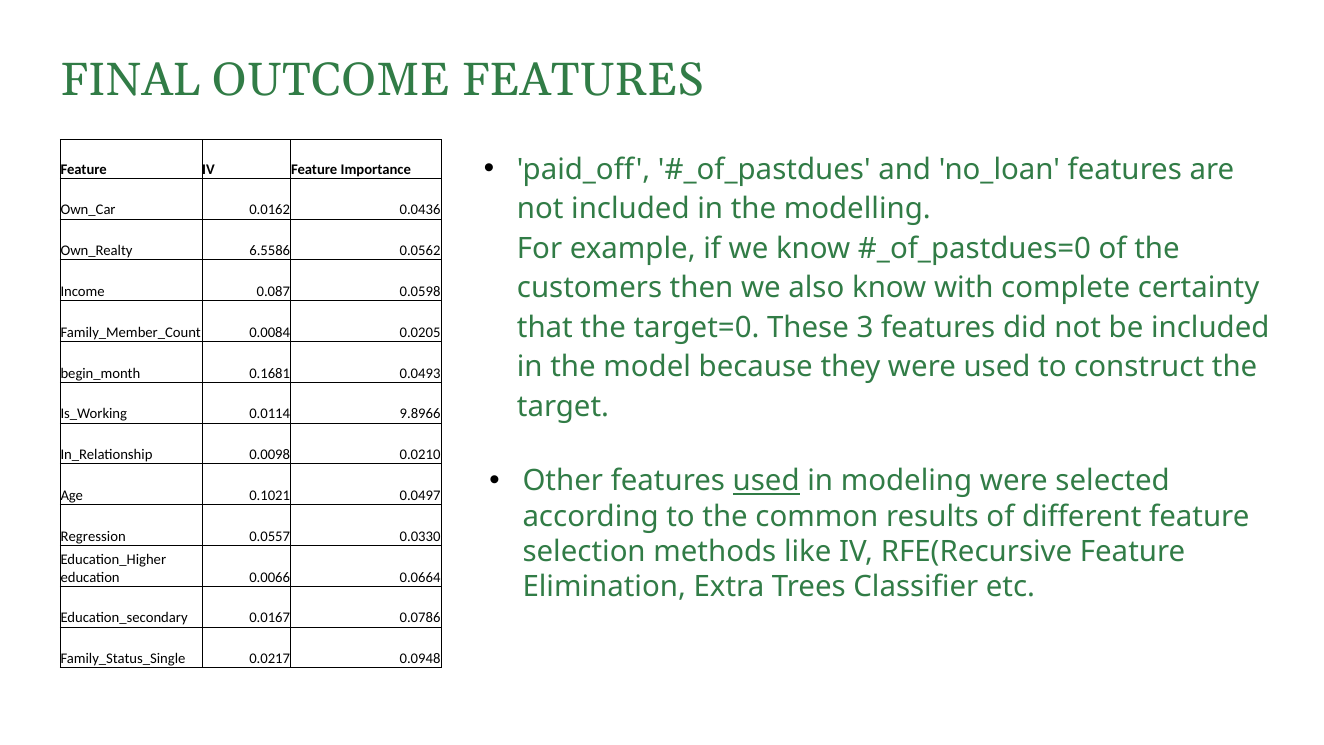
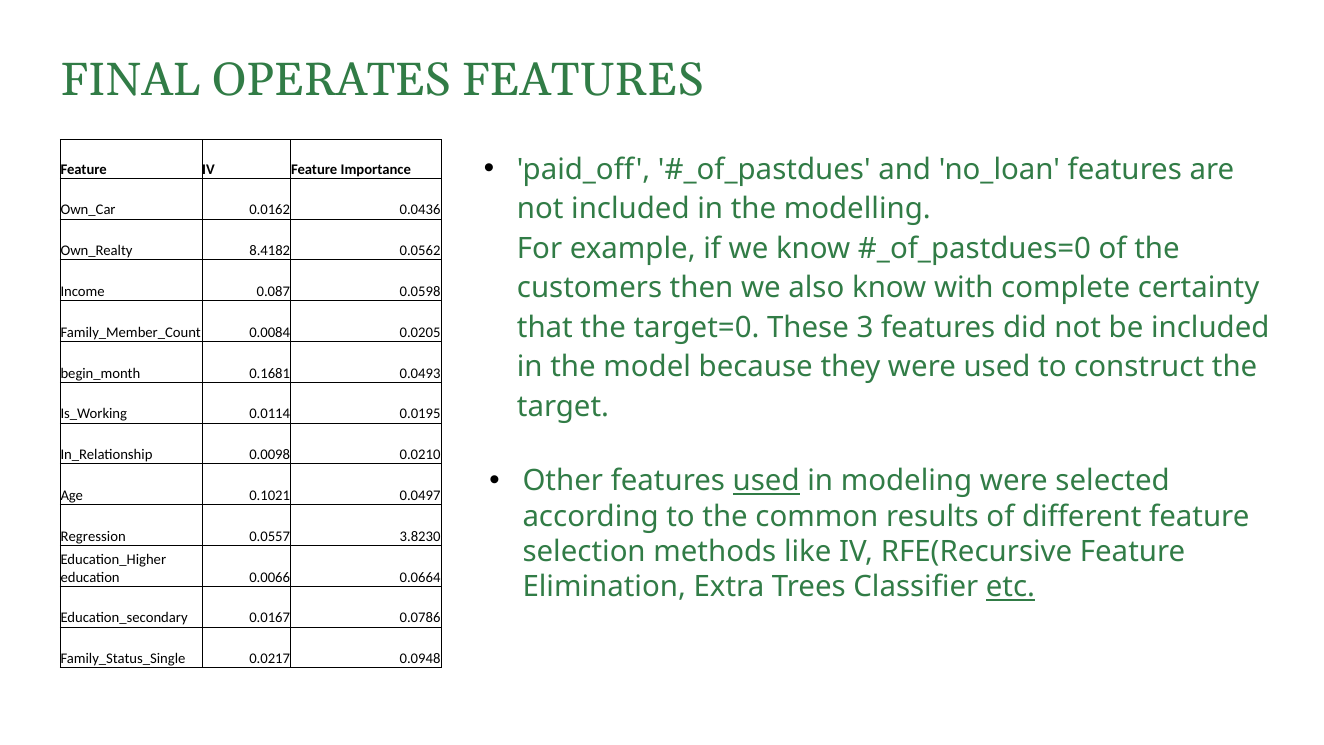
OUTCOME: OUTCOME -> OPERATES (331, 80)
6.5586: 6.5586 -> 8.4182 (270, 251)
9.8966: 9.8966 -> 0.0195 (420, 414)
0.0330: 0.0330 -> 3.8230 (420, 536)
etc underline: none -> present (1011, 587)
